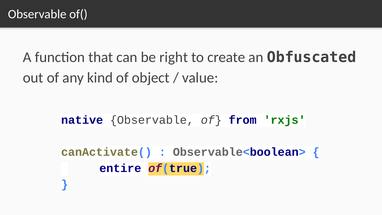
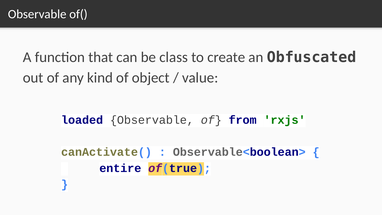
right: right -> class (174, 57)
native: native -> loaded (82, 120)
